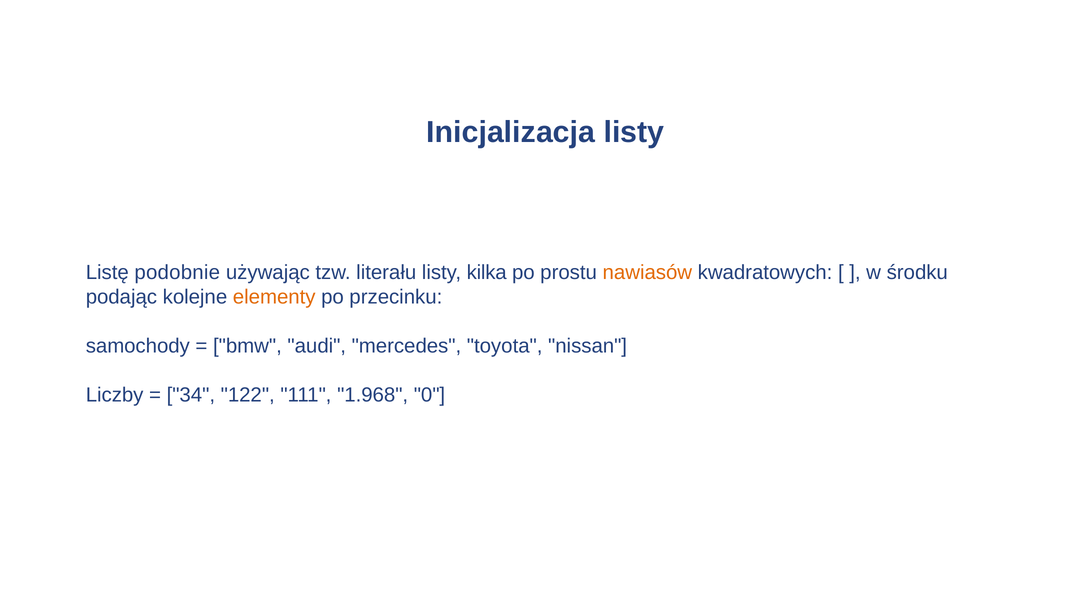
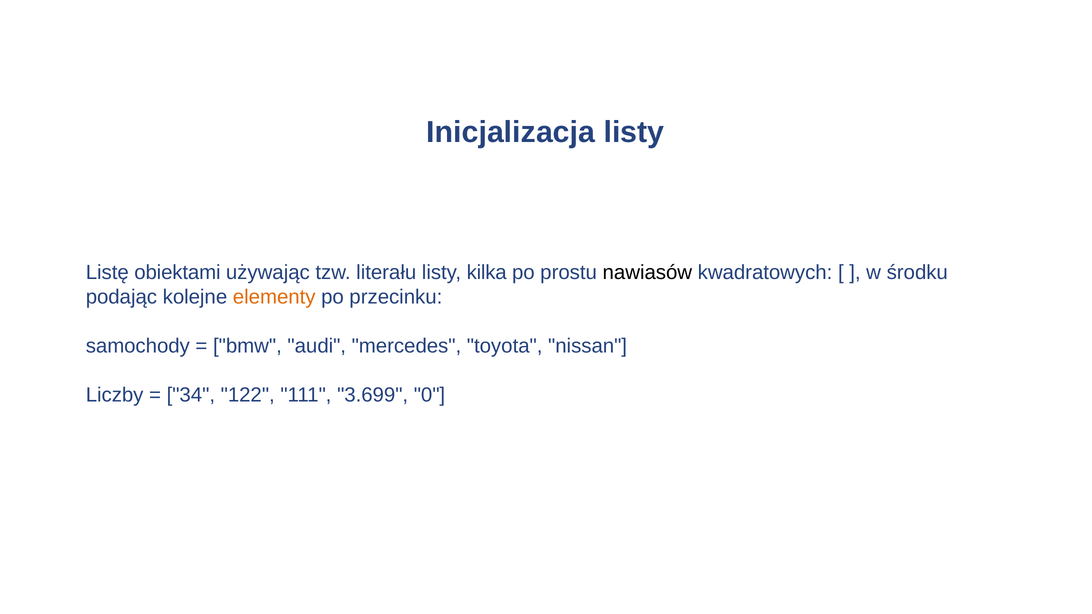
podobnie: podobnie -> obiektami (177, 272)
nawiasów colour: orange -> black (647, 272)
1.968: 1.968 -> 3.699 (373, 395)
